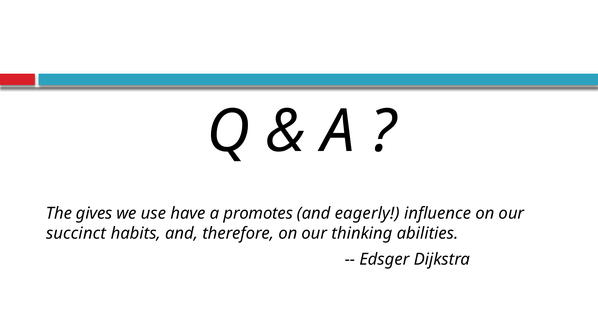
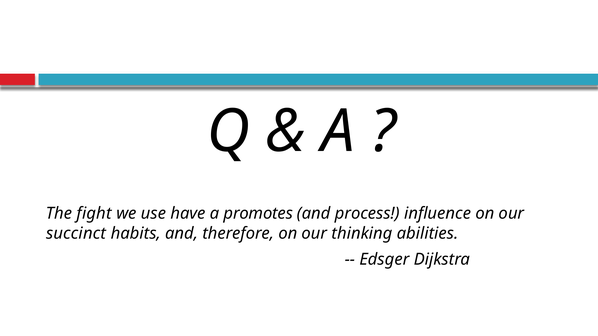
gives: gives -> fight (94, 214)
eagerly: eagerly -> process (367, 214)
